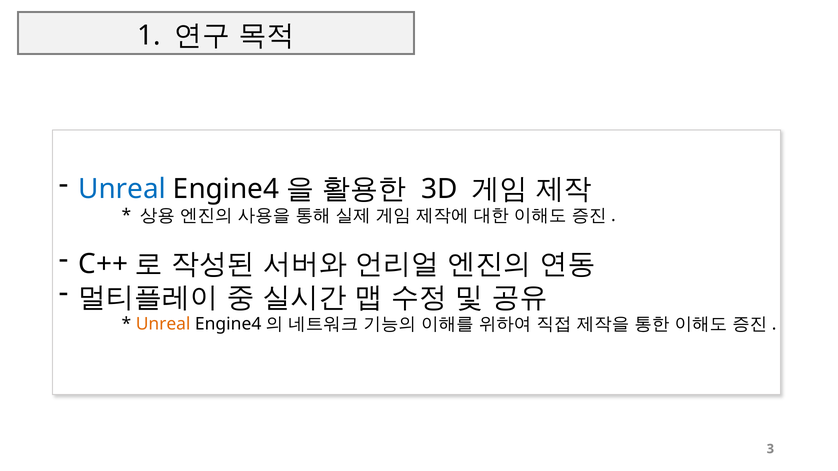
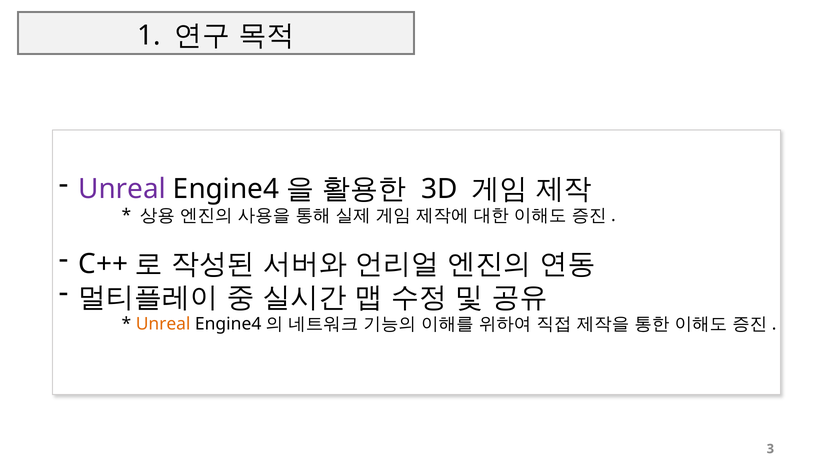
Unreal colour: blue -> purple (122, 189)
